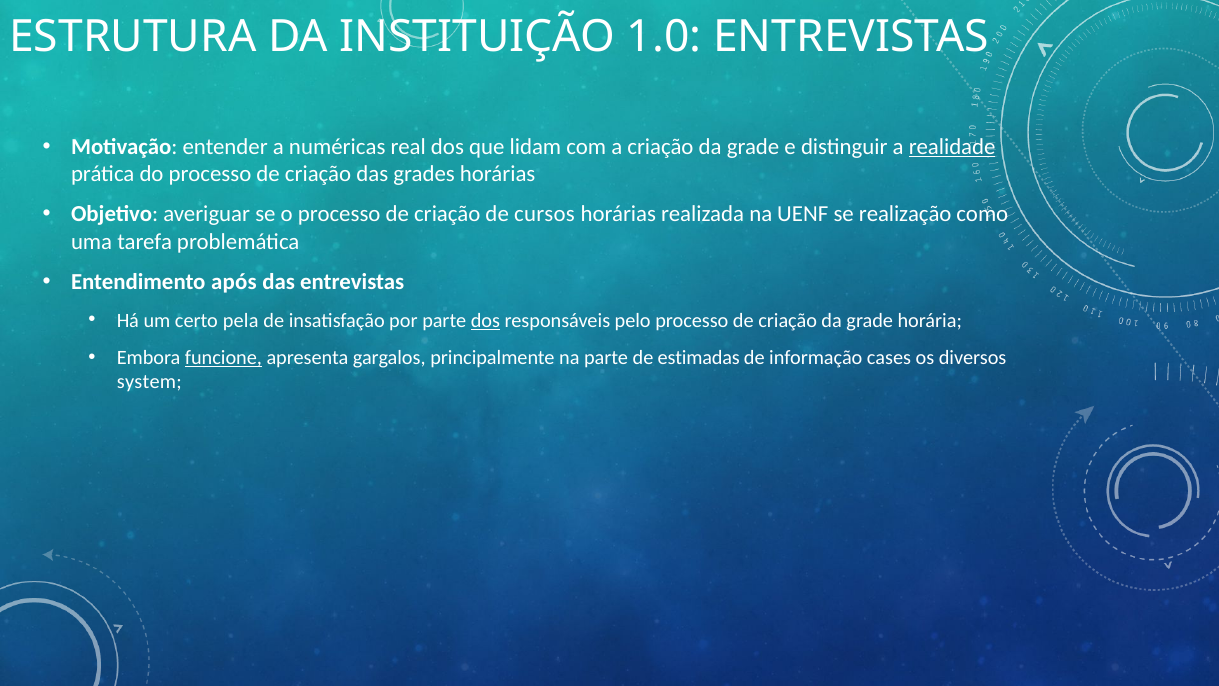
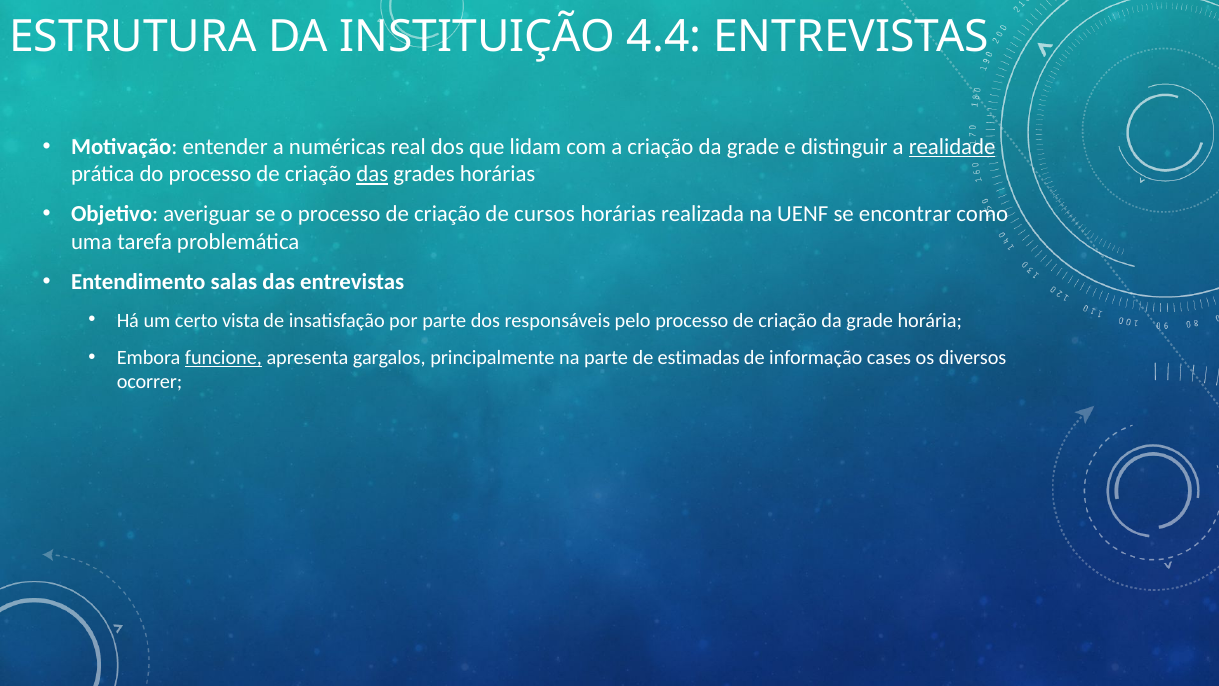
1.0: 1.0 -> 4.4 (664, 37)
das underline: none -> present (372, 174)
realização: realização -> encontrar (905, 214)
após: após -> salas (234, 282)
pela: pela -> vista (241, 320)
dos underline: present -> none (485, 320)
system: system -> ocorrer (149, 382)
